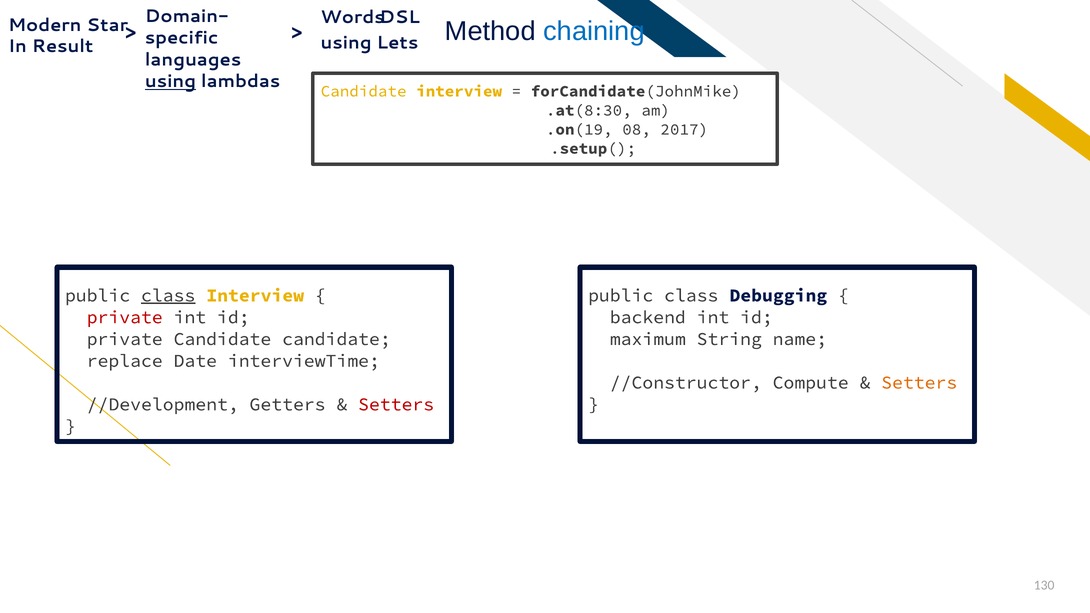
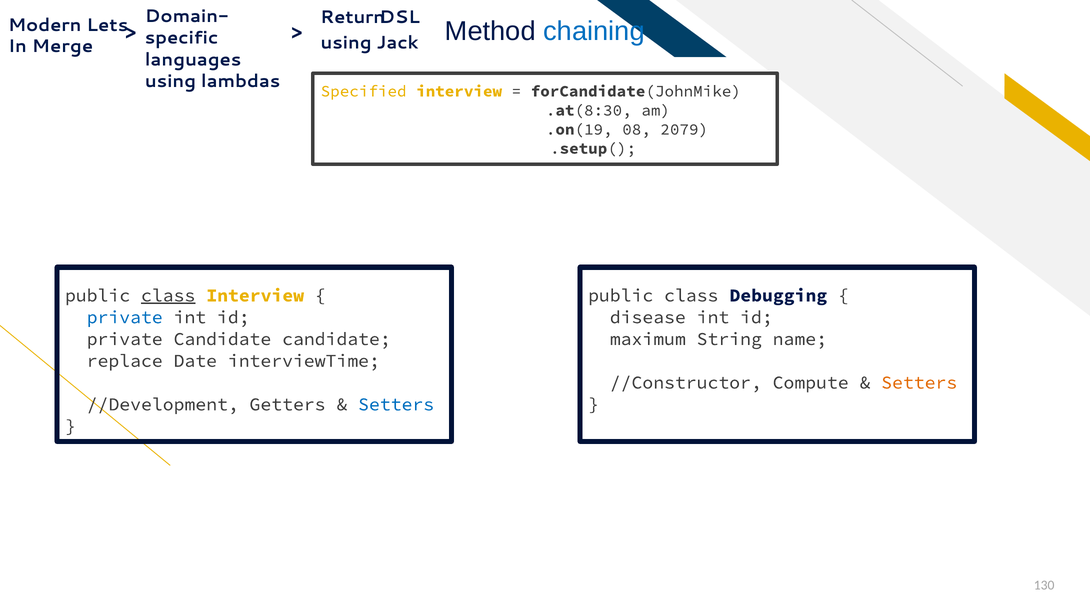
Words: Words -> Return (353, 17)
Star: Star -> Lets (107, 25)
Lets: Lets -> Jack (398, 43)
Result: Result -> Merge (62, 46)
using underline: present -> none (170, 82)
Candidate: Candidate -> Specified (364, 91)
2017: 2017 -> 2079 (684, 129)
private colour: red -> blue (125, 317)
backend: backend -> disease (648, 317)
Setters colour: red -> blue (396, 404)
